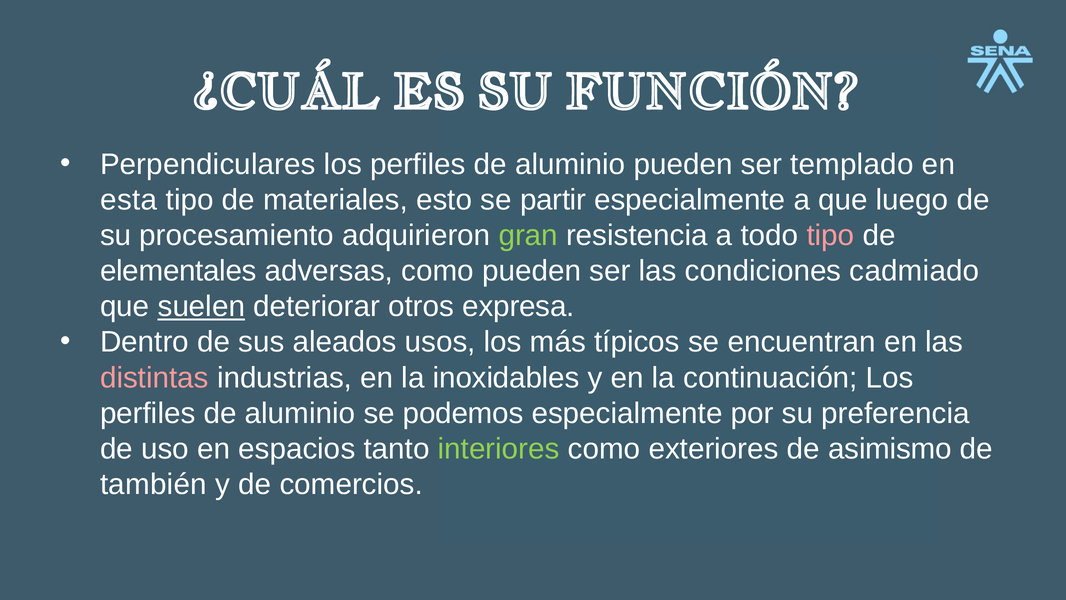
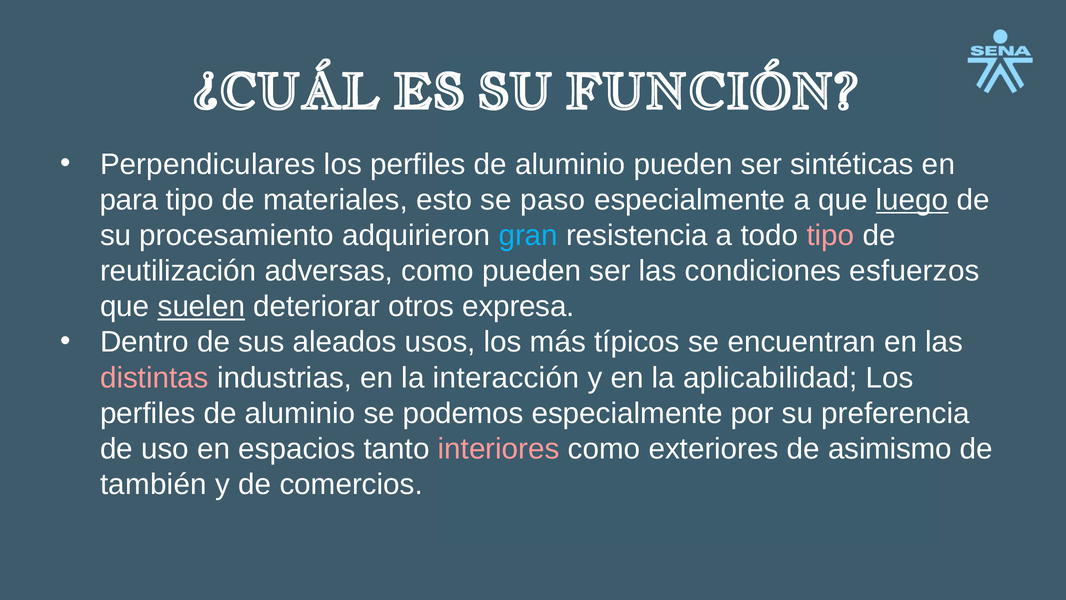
templado: templado -> sintéticas (852, 164)
esta: esta -> para (129, 200)
partir: partir -> paso (553, 200)
luego underline: none -> present (912, 200)
gran colour: light green -> light blue (528, 235)
elementales: elementales -> reutilización (178, 271)
cadmiado: cadmiado -> esfuerzos (914, 271)
inoxidables: inoxidables -> interacción (506, 378)
continuación: continuación -> aplicabilidad (770, 378)
interiores colour: light green -> pink (499, 449)
